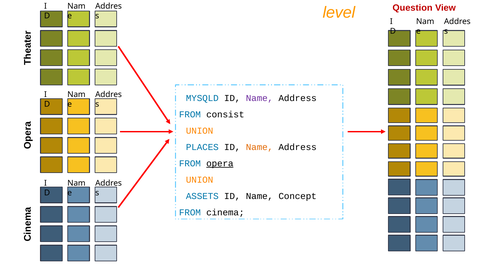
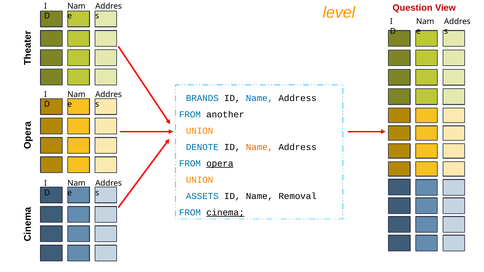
MYSQLD: MYSQLD -> BRANDS (202, 98)
Name colour: purple -> blue (259, 98)
consist: consist -> another (225, 115)
PLACES: PLACES -> DENOTE (202, 147)
Concept: Concept -> Removal (298, 196)
cinema underline: none -> present (225, 213)
